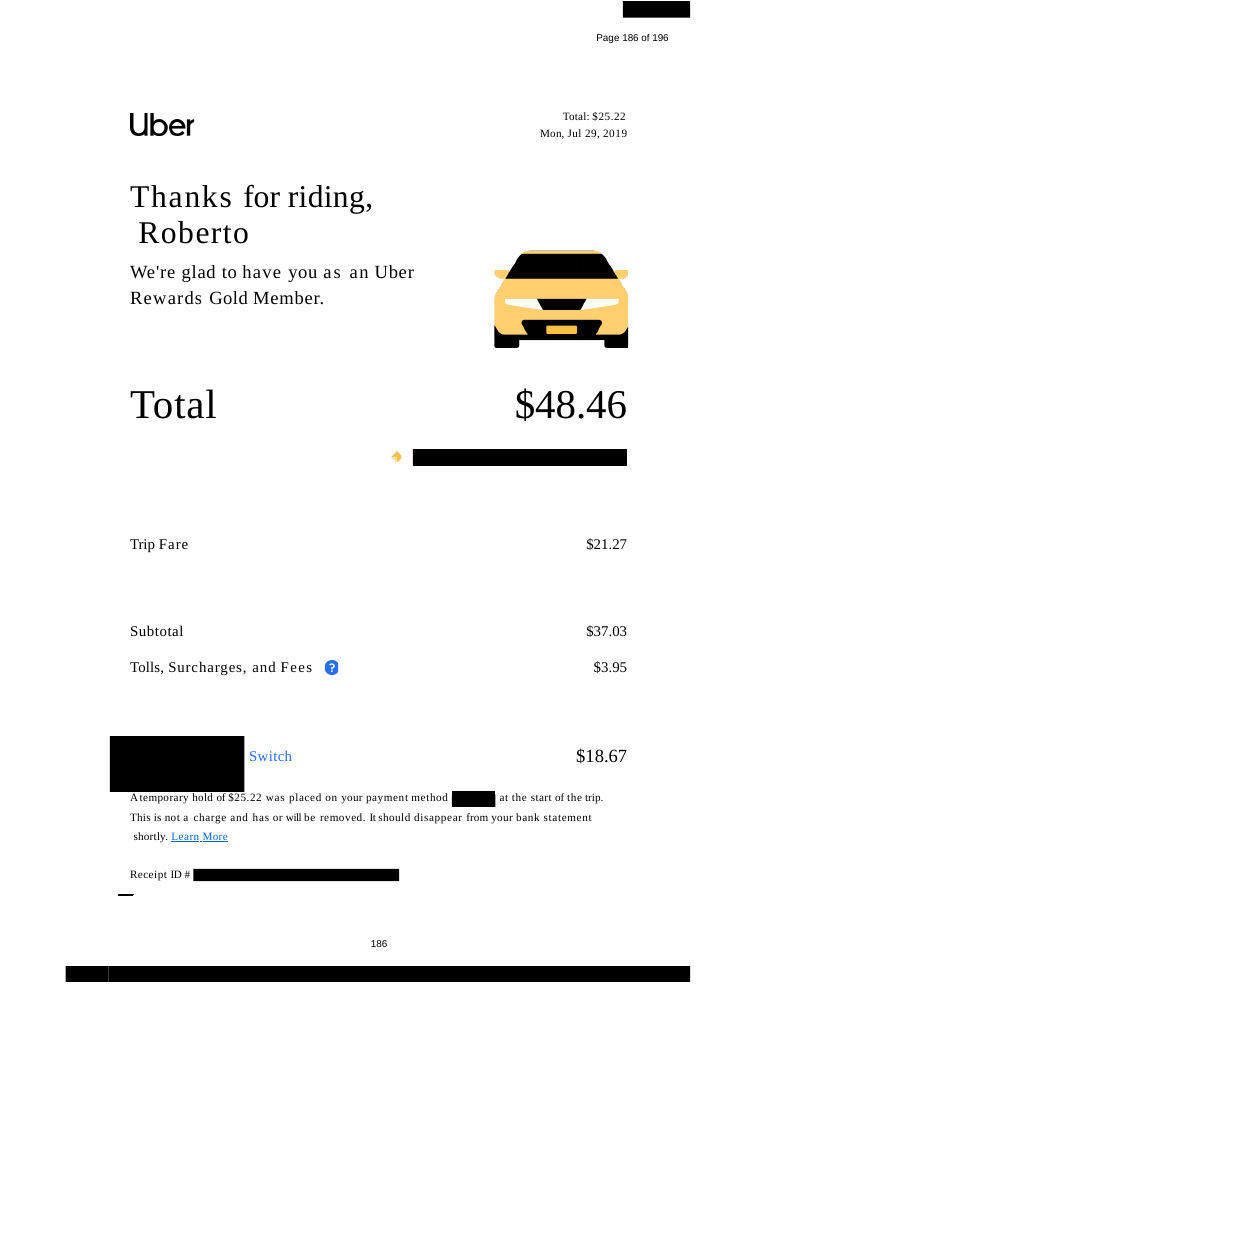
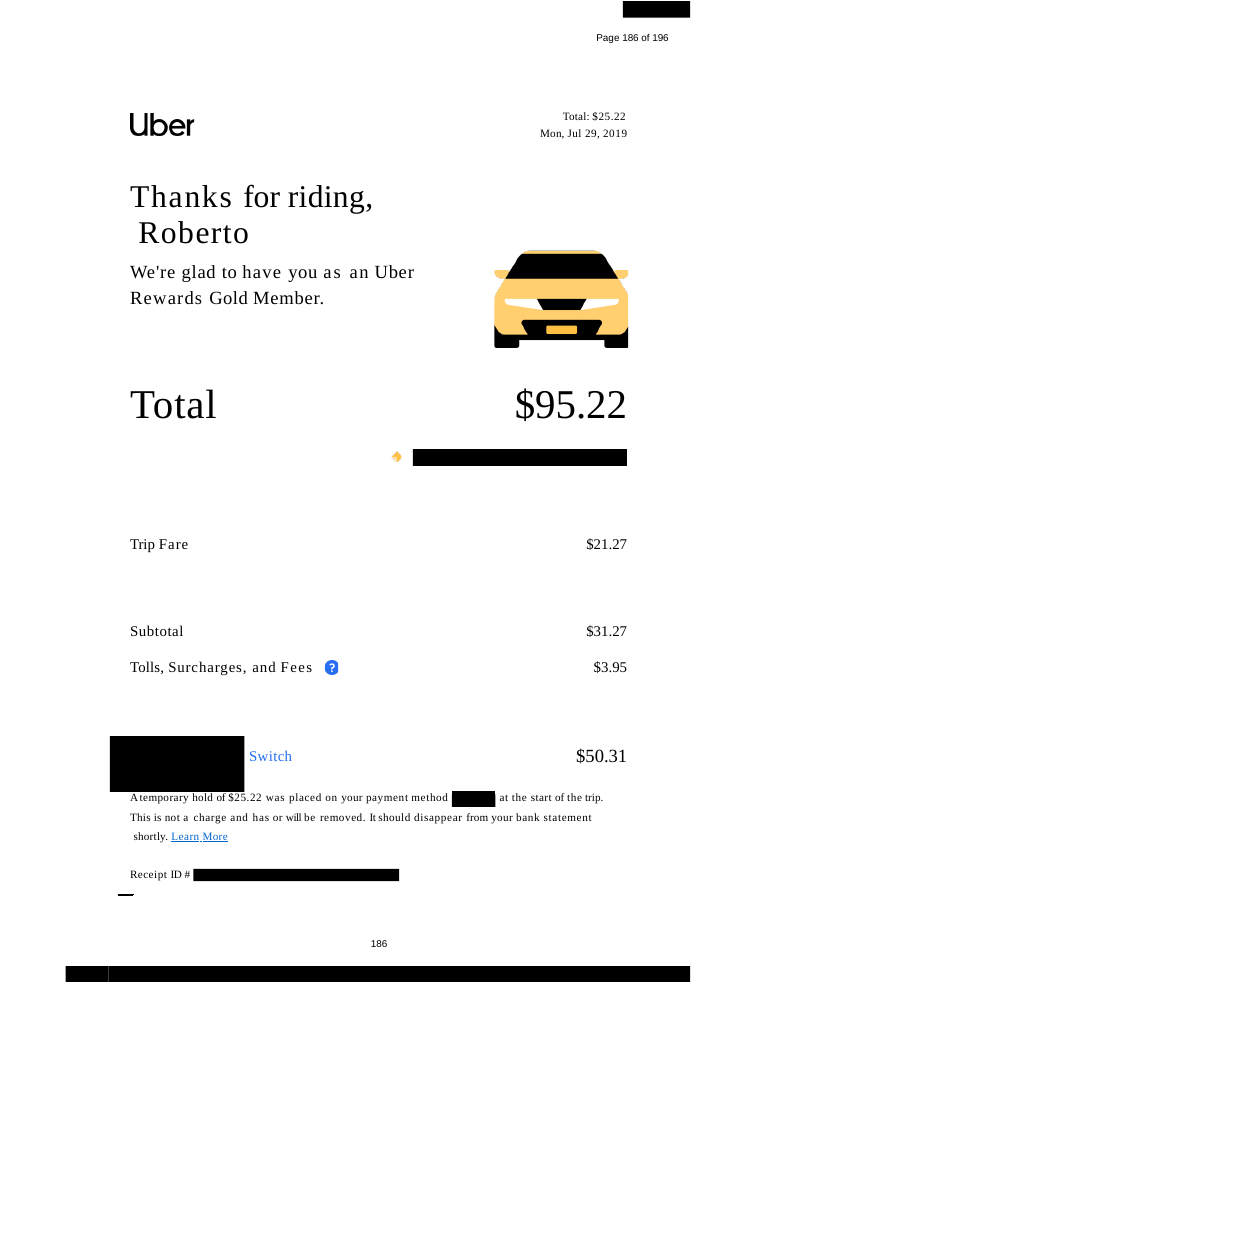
$48.46: $48.46 -> $95.22 (571, 405)
$37.03: $37.03 -> $31.27 (607, 631)
$18.67: $18.67 -> $50.31 (602, 756)
